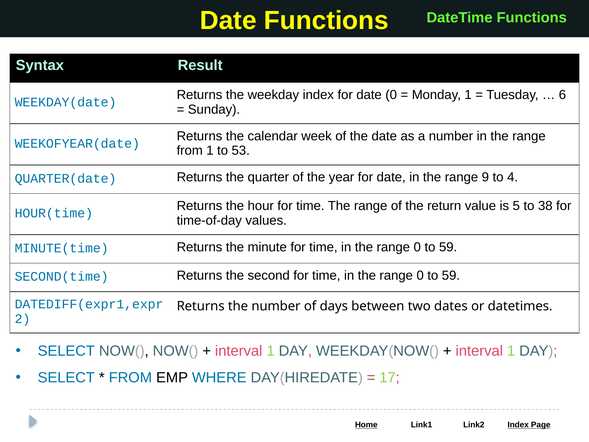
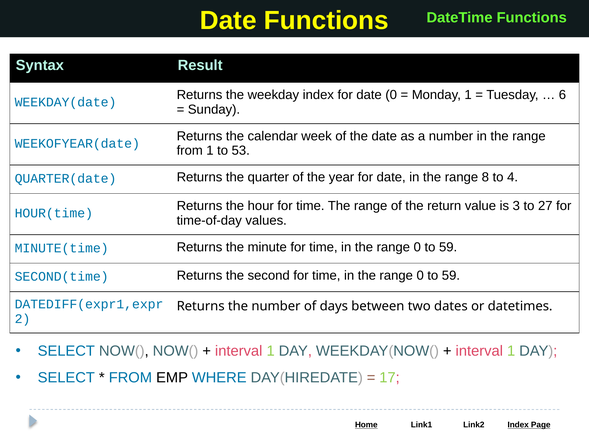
9: 9 -> 8 (485, 177)
5: 5 -> 3 (516, 206)
38: 38 -> 27 (545, 206)
